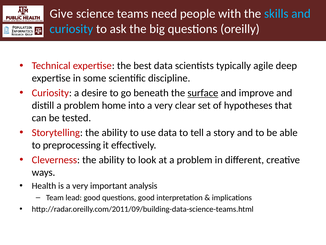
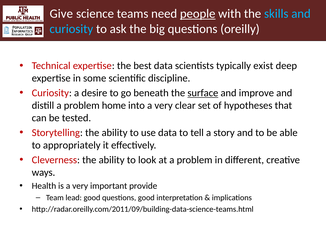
people underline: none -> present (198, 14)
agile: agile -> exist (263, 66)
preprocessing: preprocessing -> appropriately (72, 145)
analysis: analysis -> provide (143, 185)
